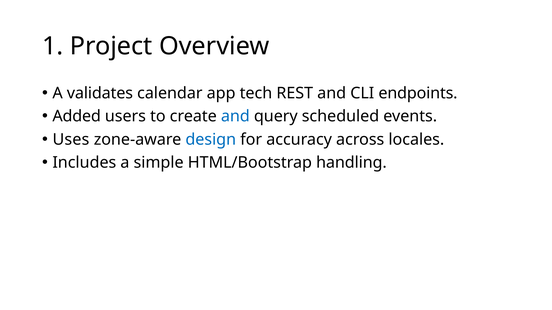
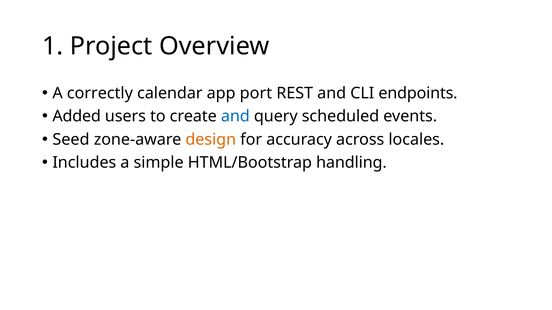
validates: validates -> correctly (100, 93)
tech: tech -> port (256, 93)
Uses: Uses -> Seed (71, 140)
design colour: blue -> orange (211, 140)
